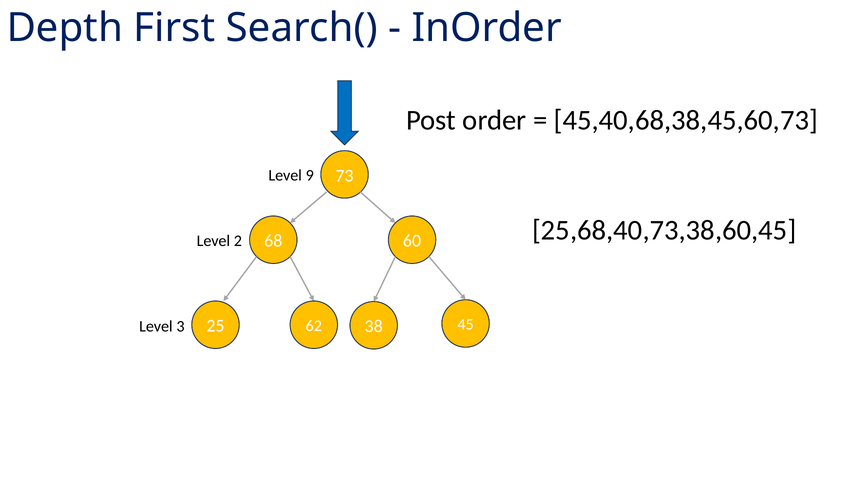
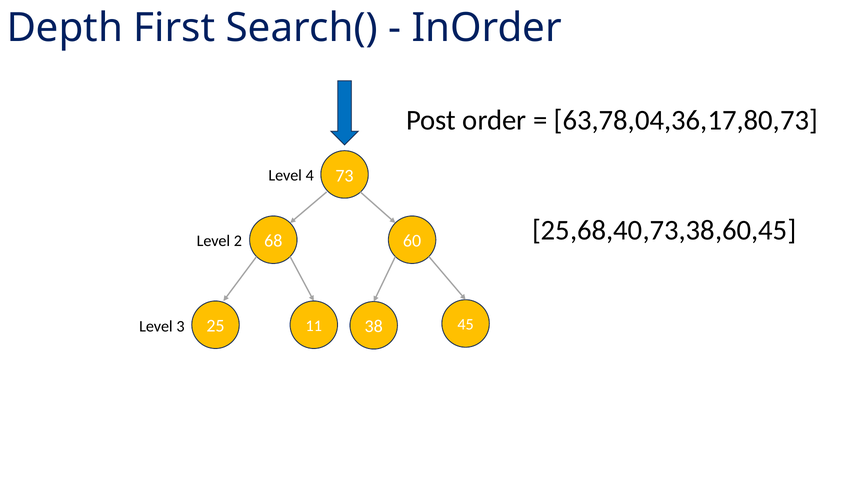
45,40,68,38,45,60,73: 45,40,68,38,45,60,73 -> 63,78,04,36,17,80,73 (686, 121)
9: 9 -> 4 (310, 175)
62: 62 -> 11 (314, 326)
